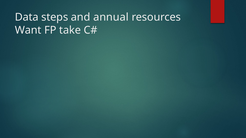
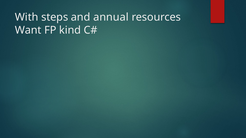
Data: Data -> With (27, 17)
take: take -> kind (70, 30)
